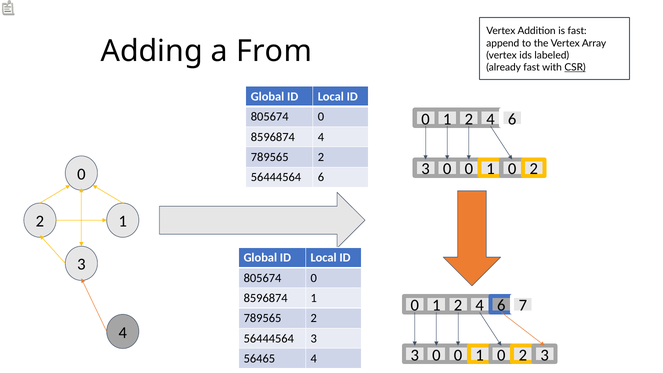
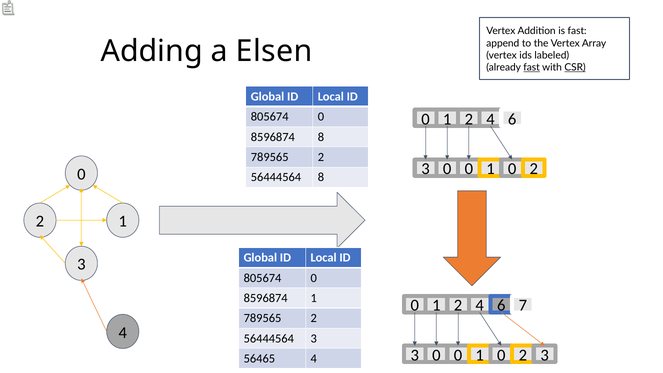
From: From -> Elsen (274, 51)
fast underline: none -> present (532, 68)
8596874 4: 4 -> 8 (321, 137)
56444564 6: 6 -> 8 (321, 177)
